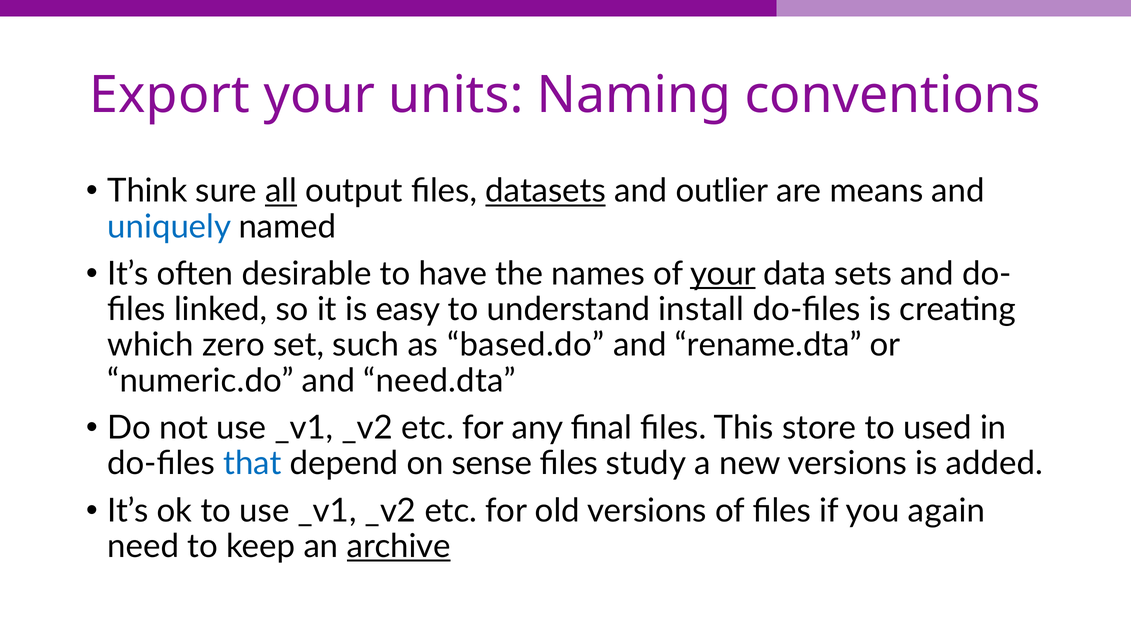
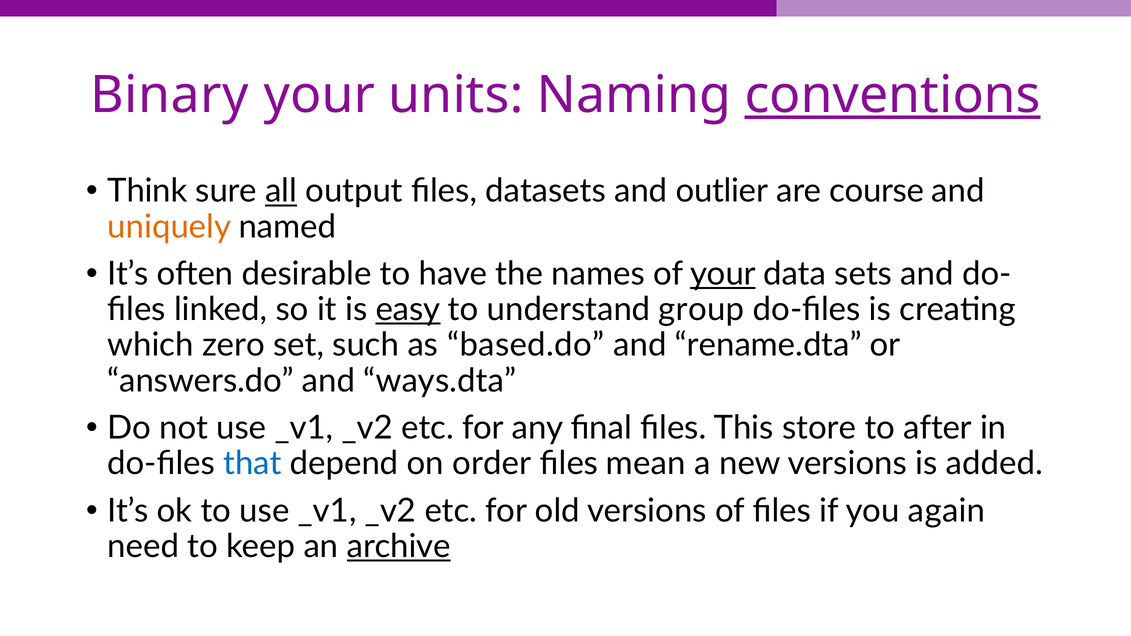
Export: Export -> Binary (169, 95)
conventions underline: none -> present (893, 95)
datasets underline: present -> none (546, 191)
means: means -> course (877, 191)
uniquely colour: blue -> orange (169, 227)
easy underline: none -> present (408, 310)
install: install -> group (701, 310)
numeric.do: numeric.do -> answers.do (201, 381)
need.dta: need.dta -> ways.dta (440, 381)
used: used -> after (938, 428)
sense: sense -> order (492, 464)
study: study -> mean (646, 464)
